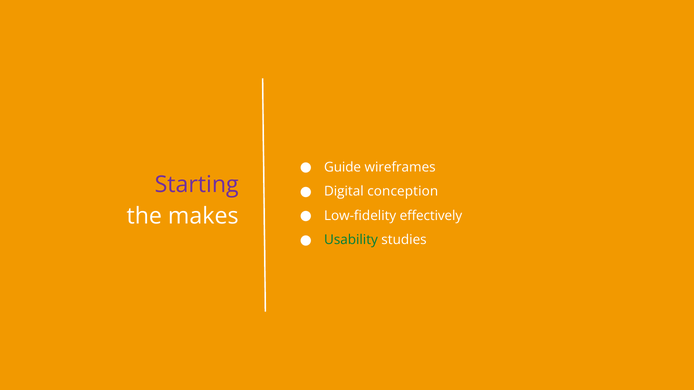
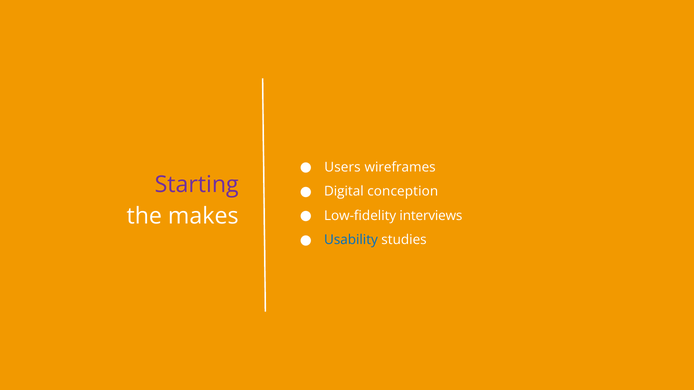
Guide: Guide -> Users (342, 167)
effectively: effectively -> interviews (431, 216)
Usability colour: green -> blue (351, 240)
